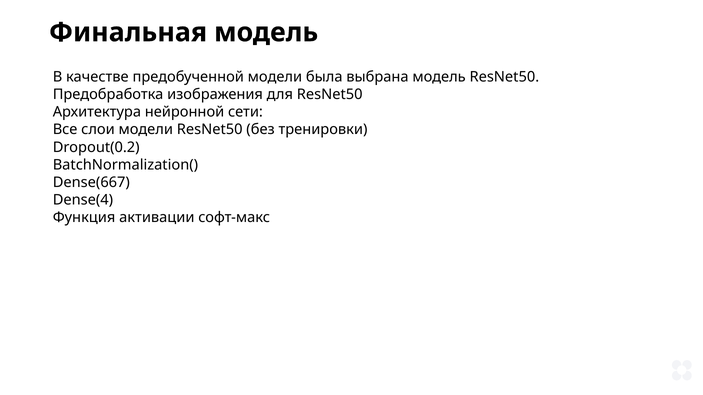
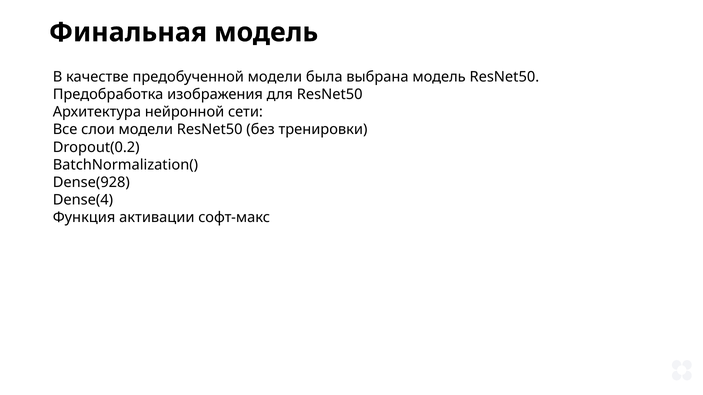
Dense(667: Dense(667 -> Dense(928 (91, 183)
